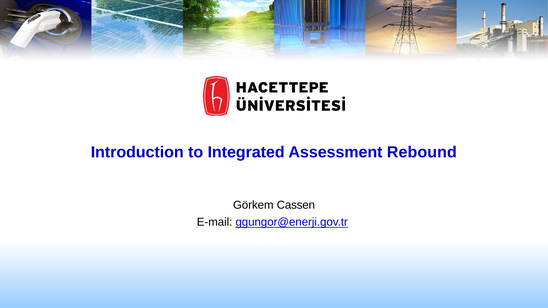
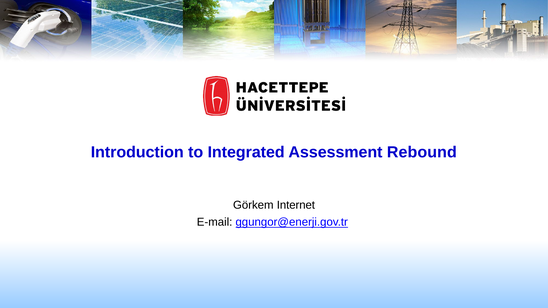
Cassen: Cassen -> Internet (296, 205)
